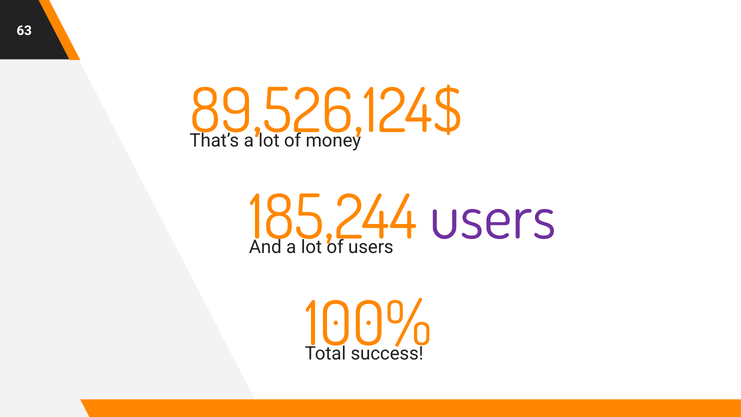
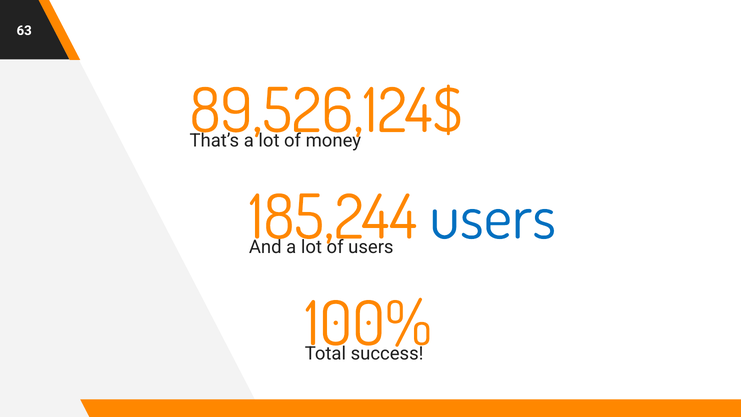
users colour: purple -> blue (493, 218)
